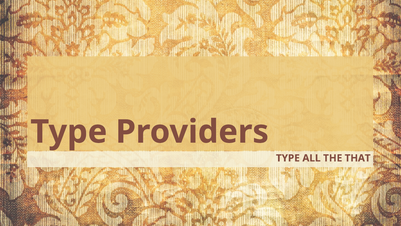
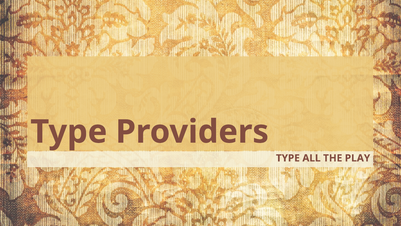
THAT: THAT -> PLAY (358, 158)
